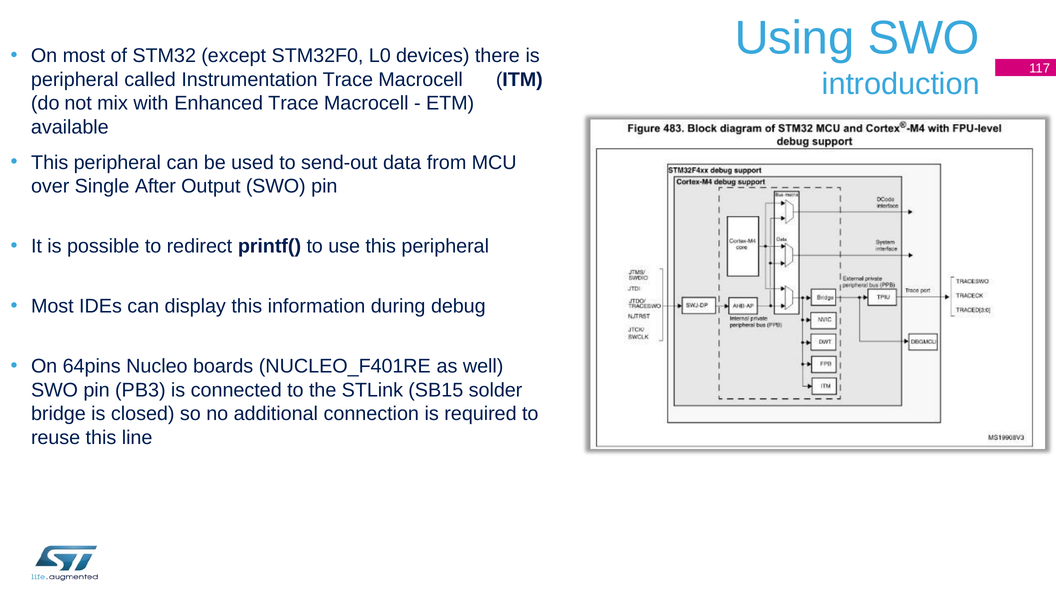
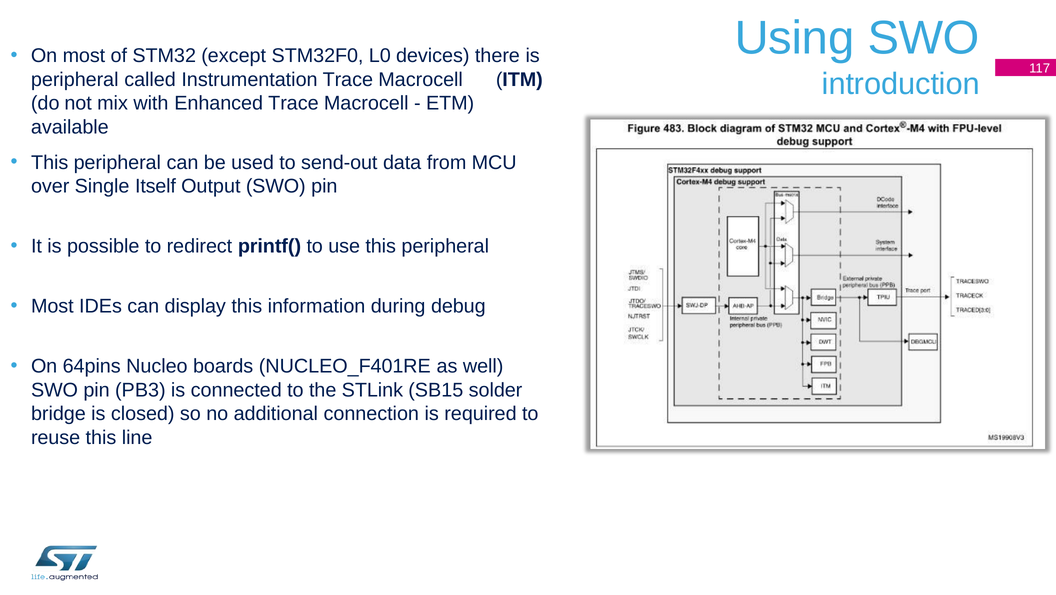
After: After -> Itself (155, 186)
